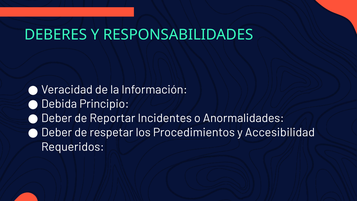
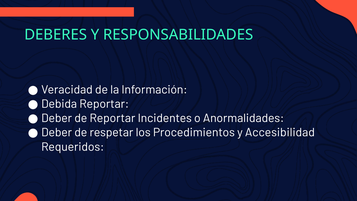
Debida Principio: Principio -> Reportar (104, 104)
